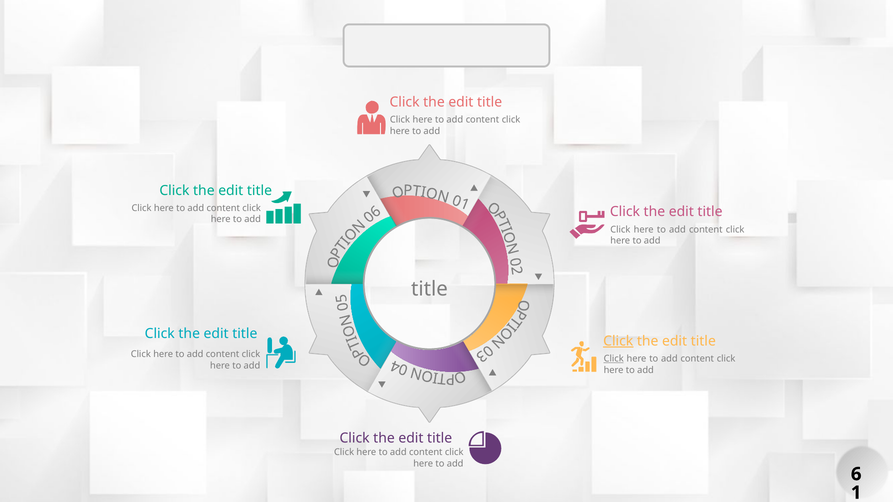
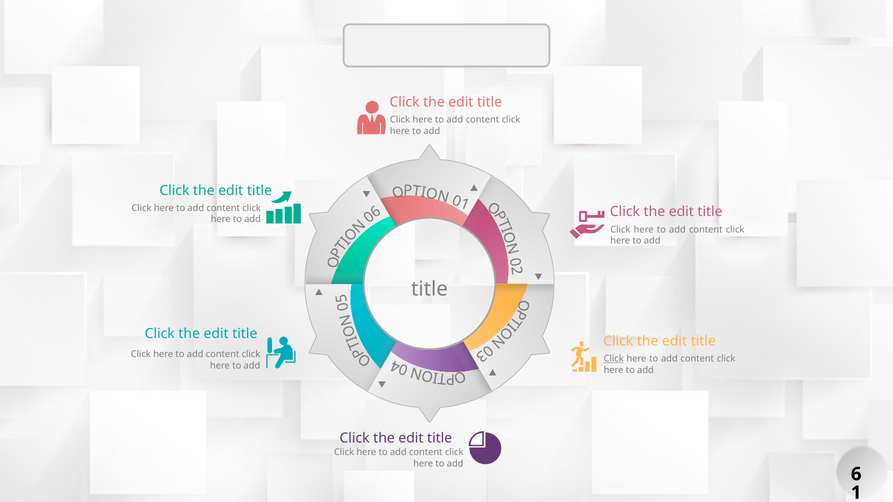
Click underline: present -> none (618, 341)
